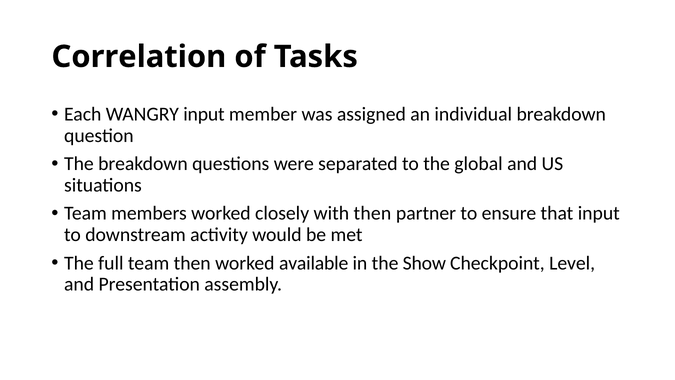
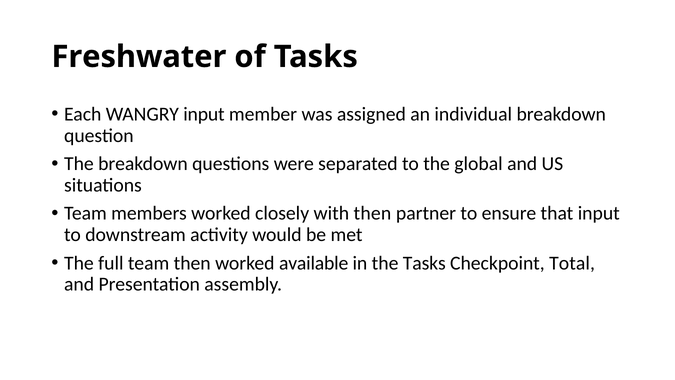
Correlation: Correlation -> Freshwater (139, 57)
the Show: Show -> Tasks (424, 263)
Level: Level -> Total (572, 263)
